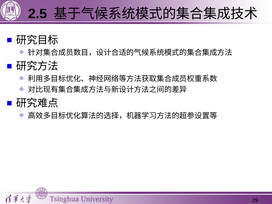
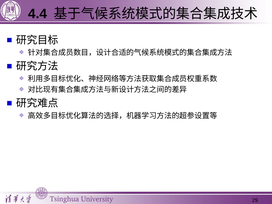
2.5: 2.5 -> 4.4 (37, 14)
